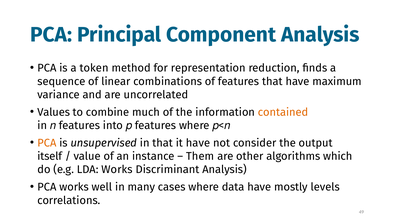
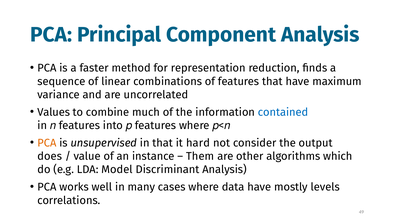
token: token -> faster (94, 68)
contained colour: orange -> blue (283, 112)
it have: have -> hard (198, 143)
itself: itself -> does (50, 156)
LDA Works: Works -> Model (117, 169)
